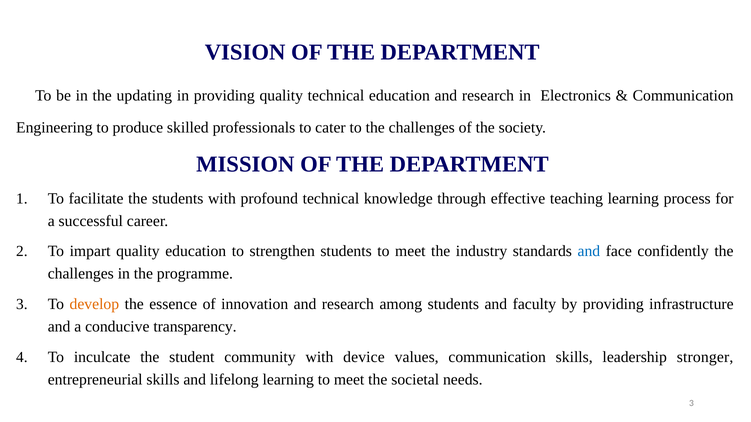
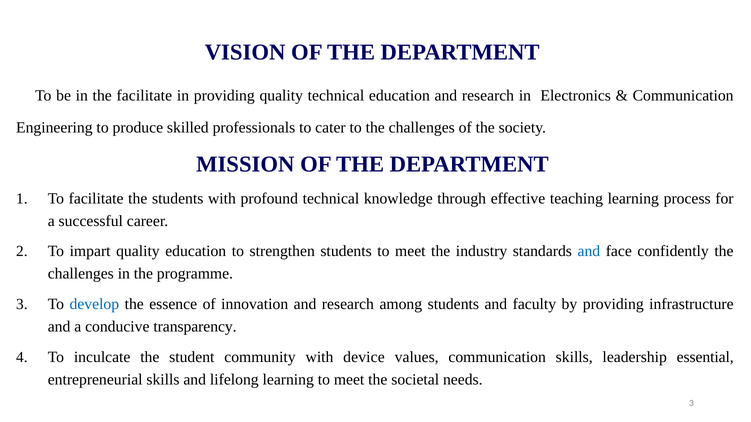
the updating: updating -> facilitate (144, 96)
develop colour: orange -> blue (94, 304)
stronger: stronger -> essential (705, 357)
